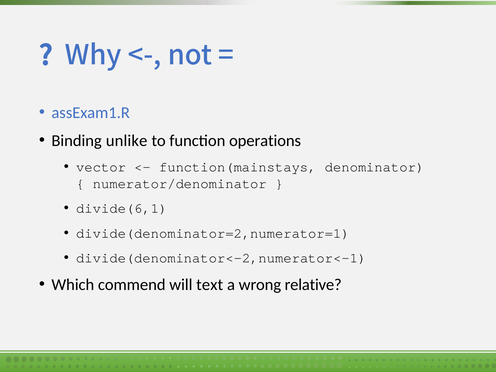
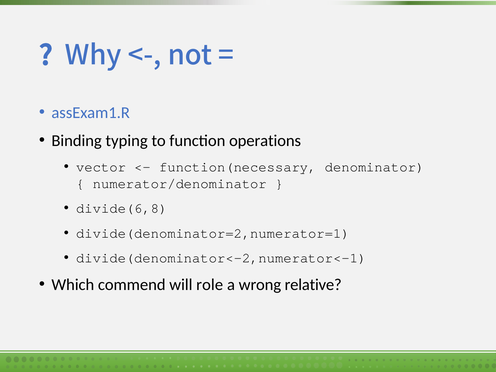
unlike: unlike -> typing (127, 141)
function(mainstays: function(mainstays -> function(necessary (238, 167)
divide(6,1: divide(6,1 -> divide(6,8 (122, 208)
text: text -> role (210, 285)
